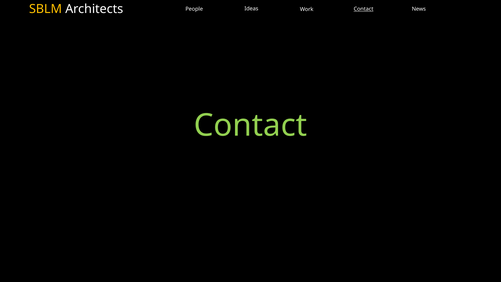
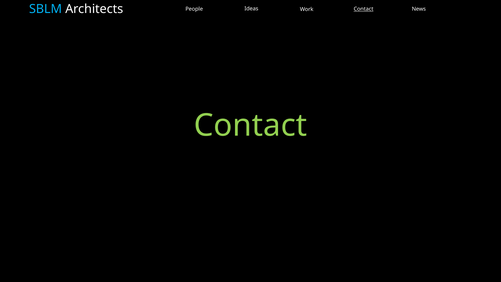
SBLM colour: yellow -> light blue (46, 9)
